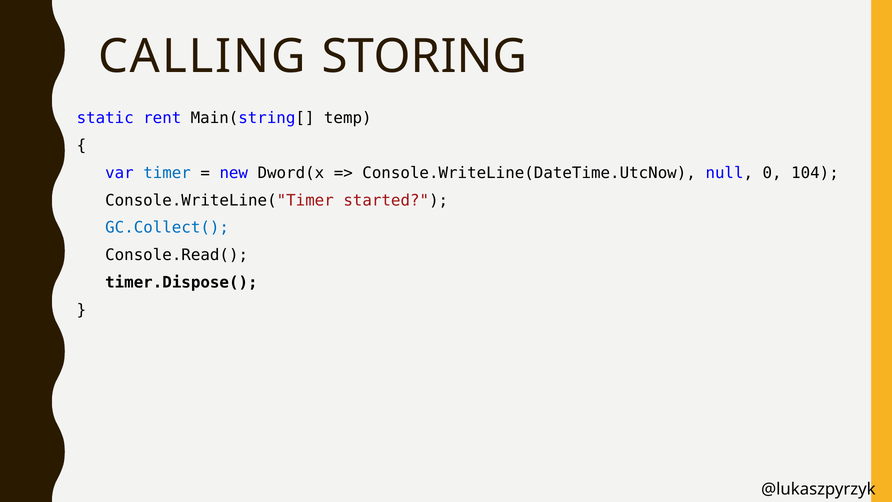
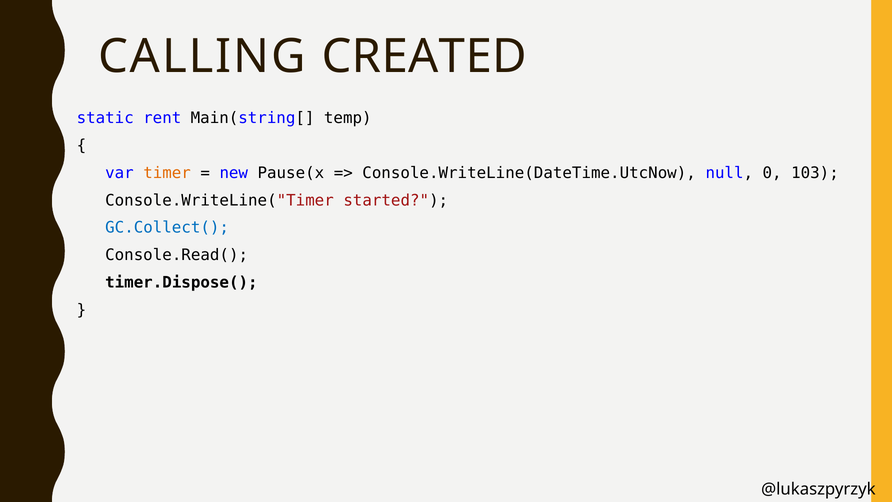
STORING: STORING -> CREATED (424, 57)
timer colour: blue -> orange (167, 173)
Dword(x: Dword(x -> Pause(x (291, 173)
104: 104 -> 103 (815, 173)
